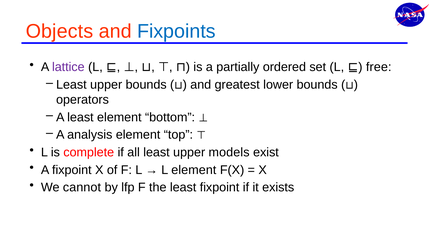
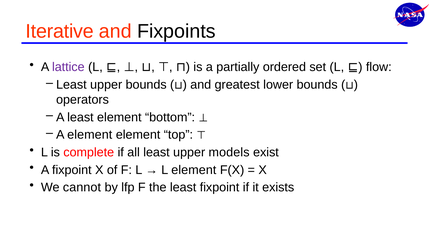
Objects: Objects -> Iterative (60, 31)
Fixpoints colour: blue -> black (176, 31)
free: free -> flow (379, 67)
A analysis: analysis -> element (90, 134)
